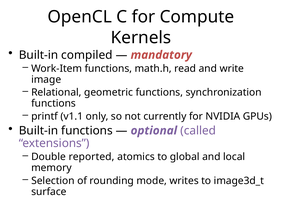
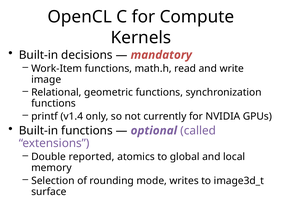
compiled: compiled -> decisions (87, 55)
v1.1: v1.1 -> v1.4 (72, 117)
